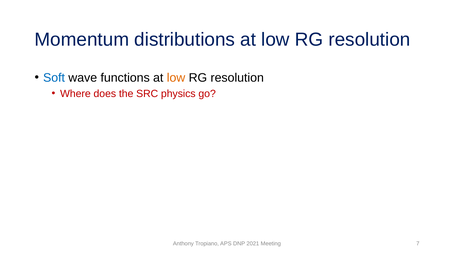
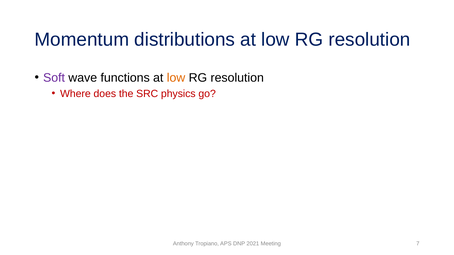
Soft colour: blue -> purple (54, 78)
